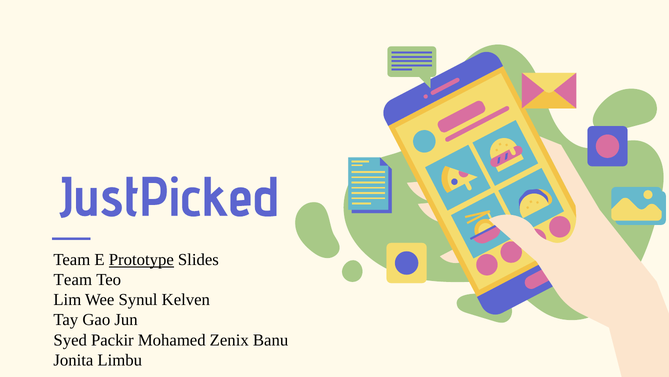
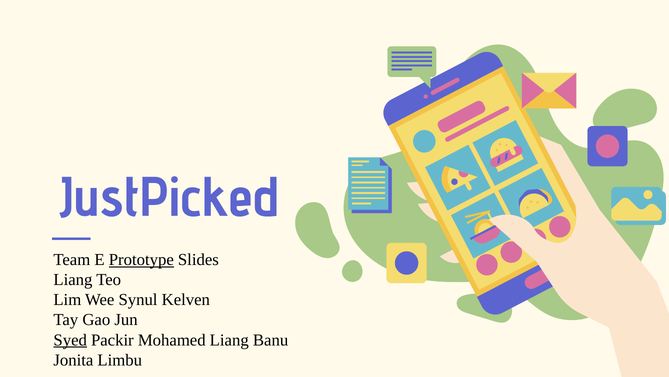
Team: Team -> Liang (73, 279)
Syed underline: none -> present (70, 339)
Mohamed Zenix: Zenix -> Liang (229, 339)
